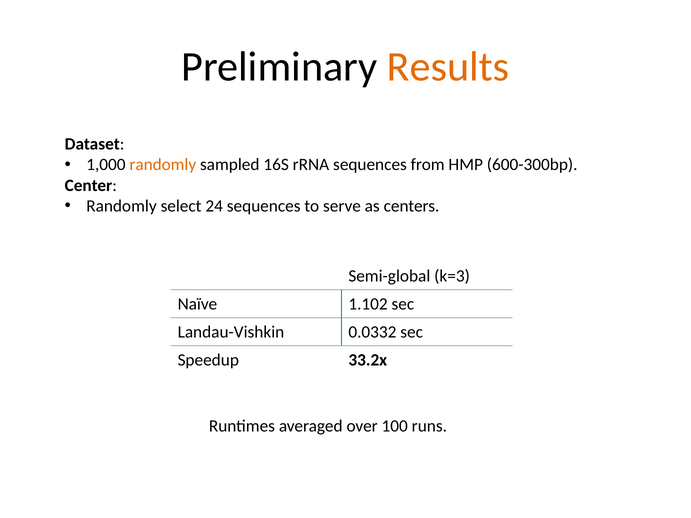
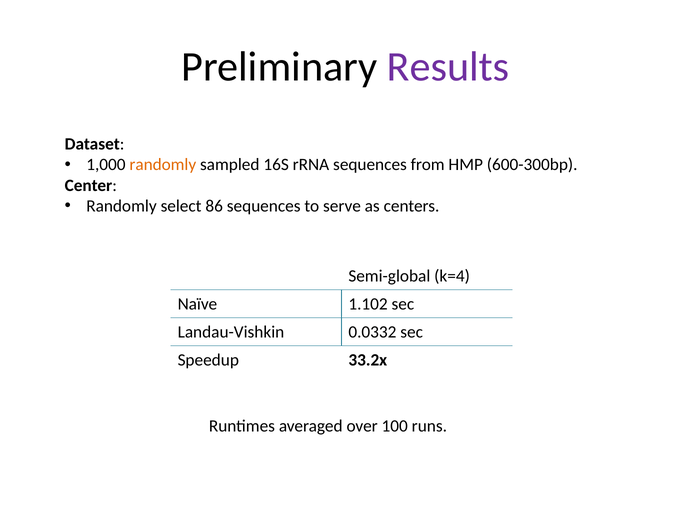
Results colour: orange -> purple (448, 67)
24: 24 -> 86 (214, 206)
k=3: k=3 -> k=4 (452, 276)
